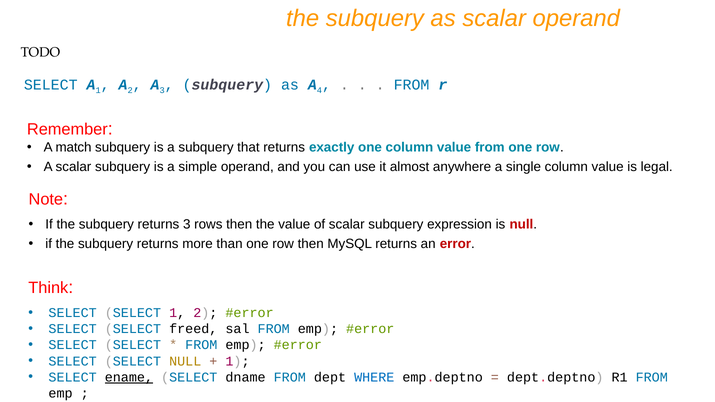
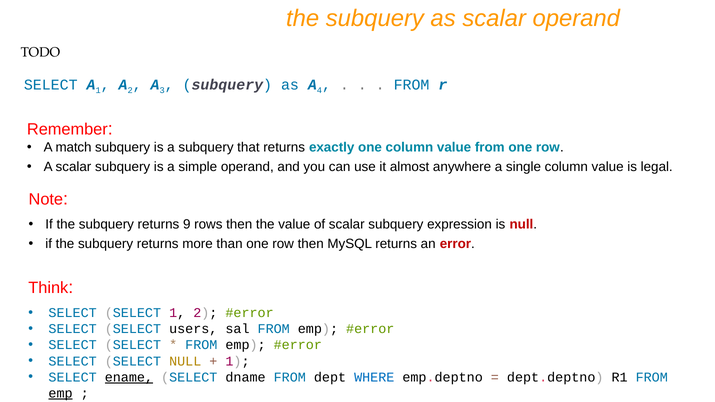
returns 3: 3 -> 9 (187, 224)
freed: freed -> users (193, 329)
emp underline: none -> present (61, 393)
